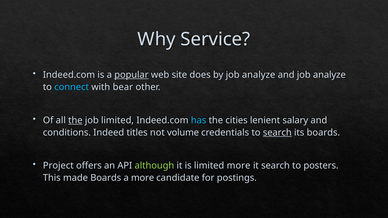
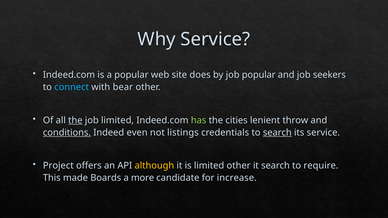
popular underline: present -> none (131, 75)
by job analyze: analyze -> popular (259, 75)
and job analyze: analyze -> seekers (329, 75)
has colour: light blue -> light green (199, 120)
salary: salary -> throw (295, 120)
conditions underline: none -> present (67, 133)
titles: titles -> even (137, 133)
volume: volume -> listings (183, 133)
its boards: boards -> service (323, 133)
although colour: light green -> yellow (154, 166)
limited more: more -> other (239, 166)
posters: posters -> require (321, 166)
postings: postings -> increase (237, 178)
